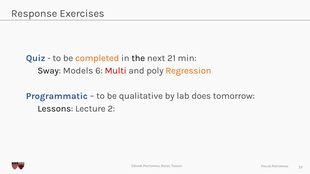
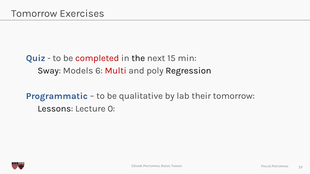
Response: Response -> Tomorrow (34, 14)
completed colour: orange -> red (97, 58)
21: 21 -> 15 (171, 58)
Regression colour: orange -> black (188, 71)
does: does -> their (201, 96)
2: 2 -> 0 (111, 109)
